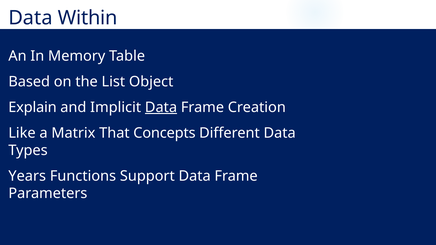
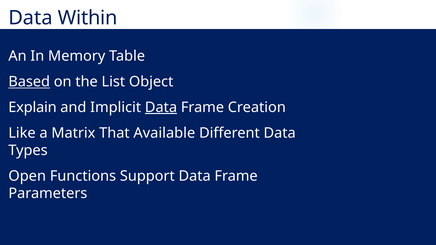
Based underline: none -> present (29, 82)
Concepts: Concepts -> Available (164, 133)
Years: Years -> Open (27, 176)
